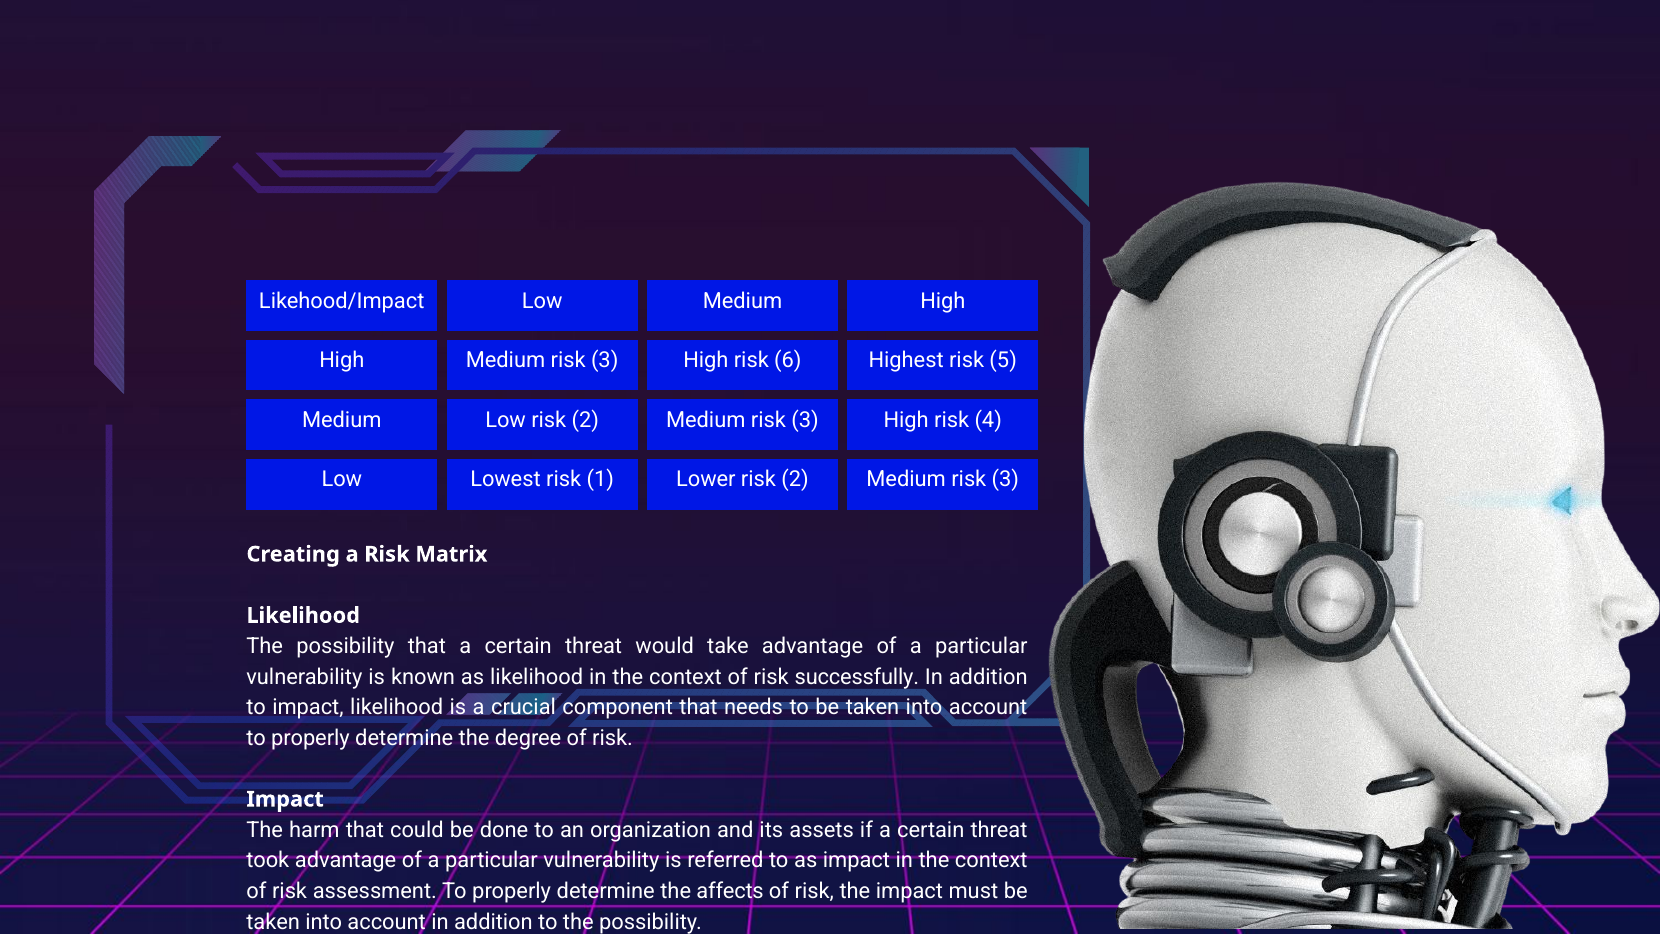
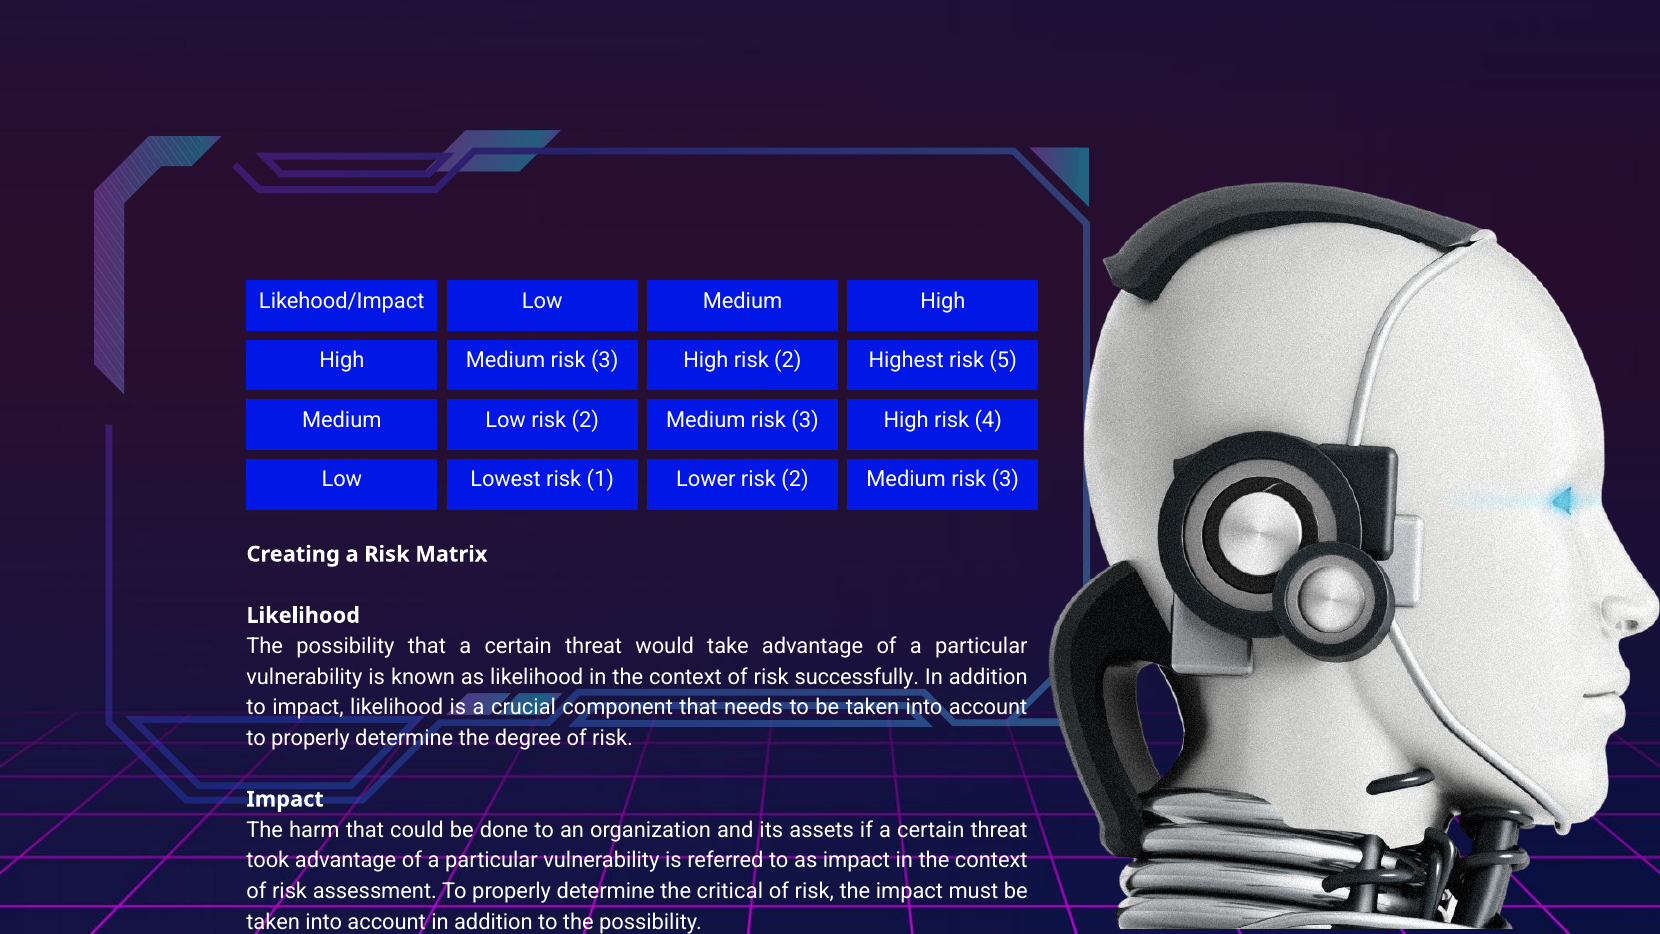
High risk 6: 6 -> 2 (788, 360)
affects: affects -> critical (730, 891)
